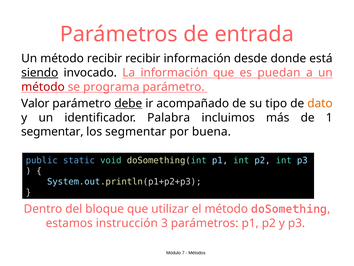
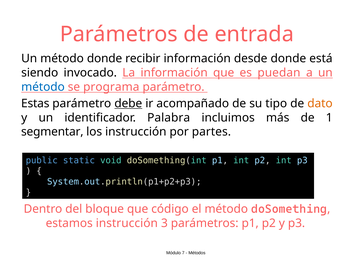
método recibir: recibir -> donde (105, 58)
siendo underline: present -> none (40, 73)
método colour: red -> blue (43, 87)
Valor: Valor -> Estas (35, 103)
los segmentar: segmentar -> instrucción (136, 132)
buena: buena -> partes (211, 132)
utilizar: utilizar -> código (170, 209)
